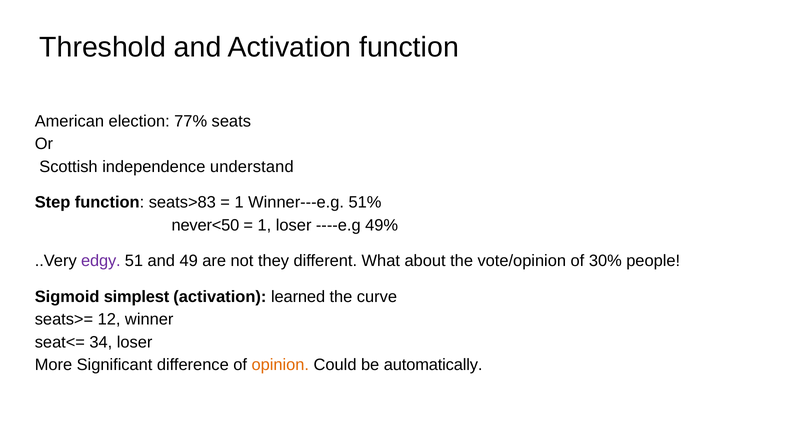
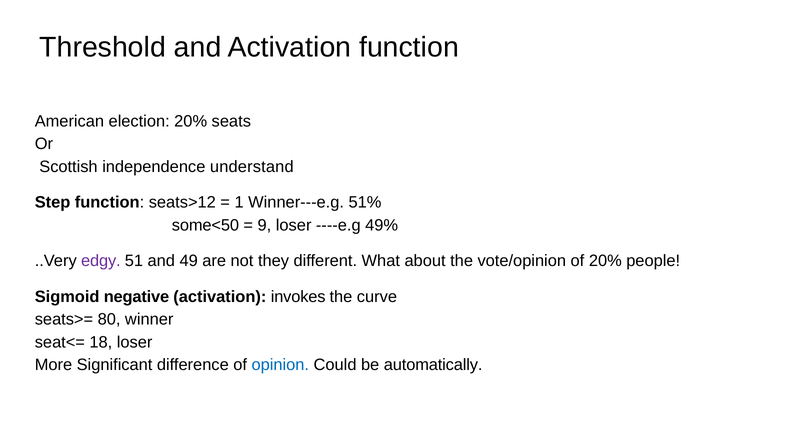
election 77%: 77% -> 20% (191, 121)
seats>83: seats>83 -> seats>12 (182, 202)
never<50: never<50 -> some<50 (205, 225)
1: 1 -> 9 (264, 225)
of 30%: 30% -> 20% (605, 261)
simplest: simplest -> negative (136, 297)
learned: learned -> invokes (298, 297)
12: 12 -> 80 (109, 319)
34: 34 -> 18 (101, 342)
opinion colour: orange -> blue (280, 365)
